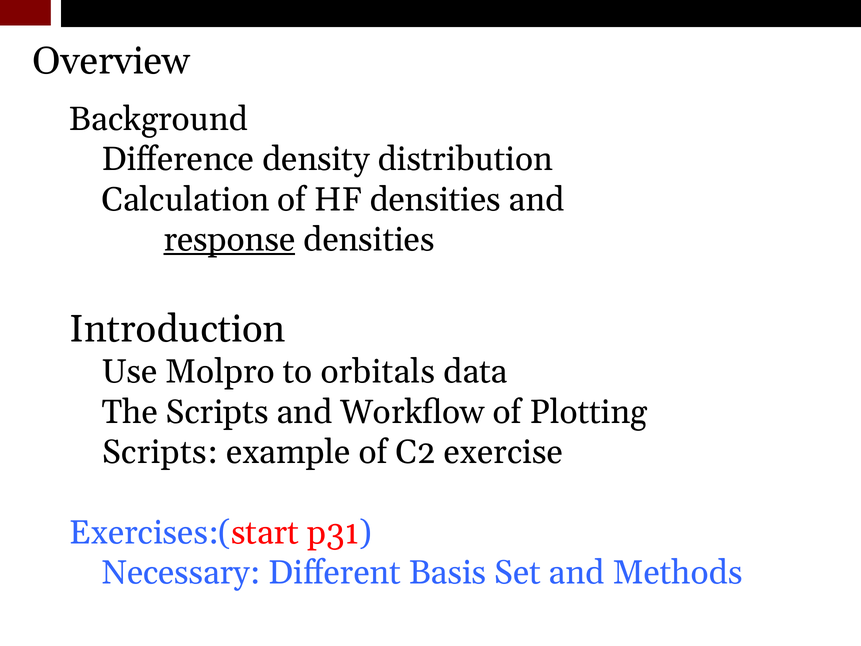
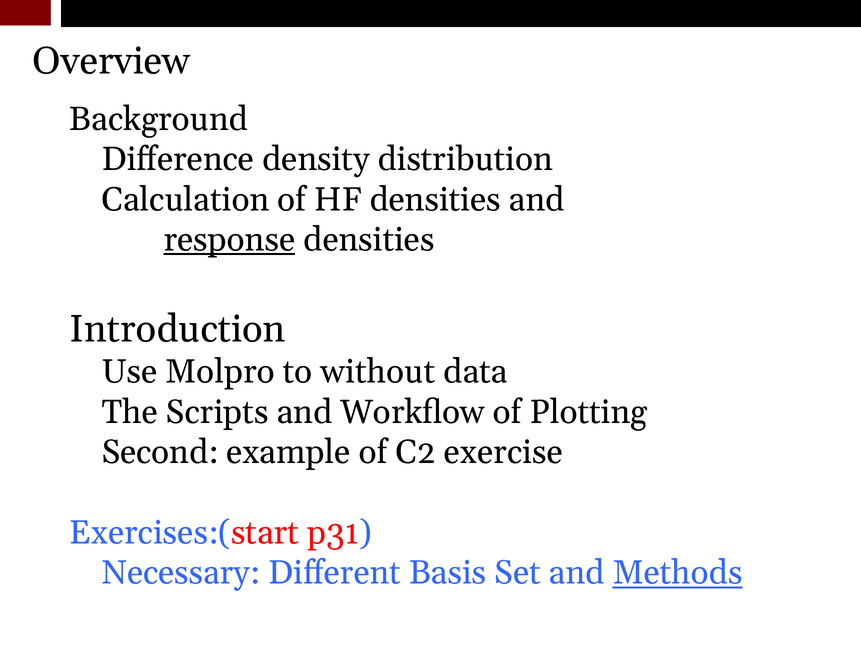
orbitals: orbitals -> without (378, 372)
Scripts: Scripts -> Second (160, 452)
Methods underline: none -> present (678, 573)
